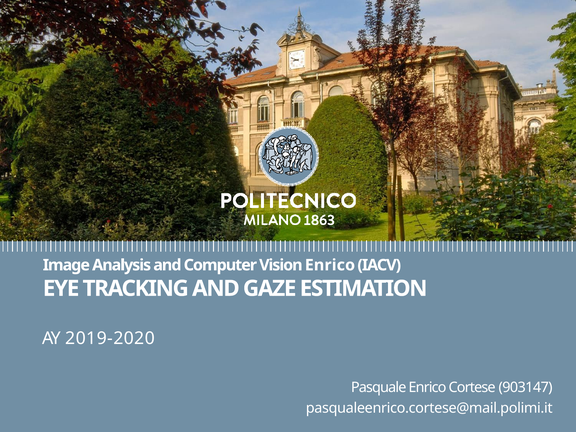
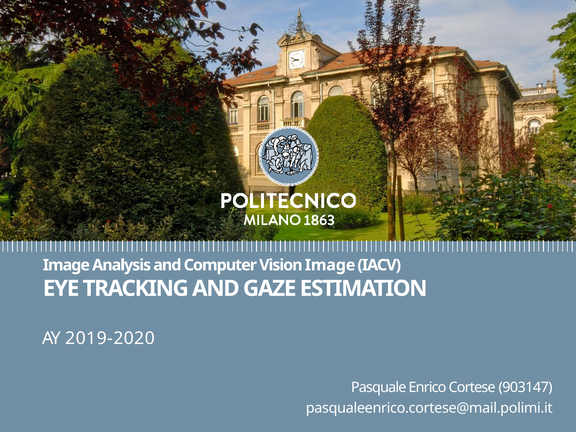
Vision Enrico: Enrico -> Image (330, 265)
